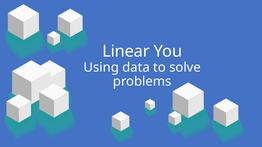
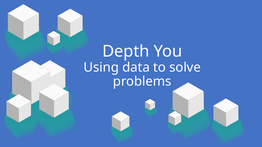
Linear: Linear -> Depth (126, 52)
